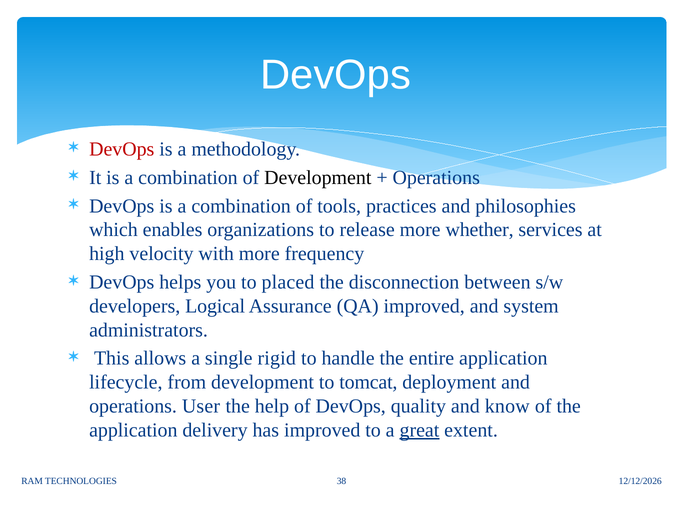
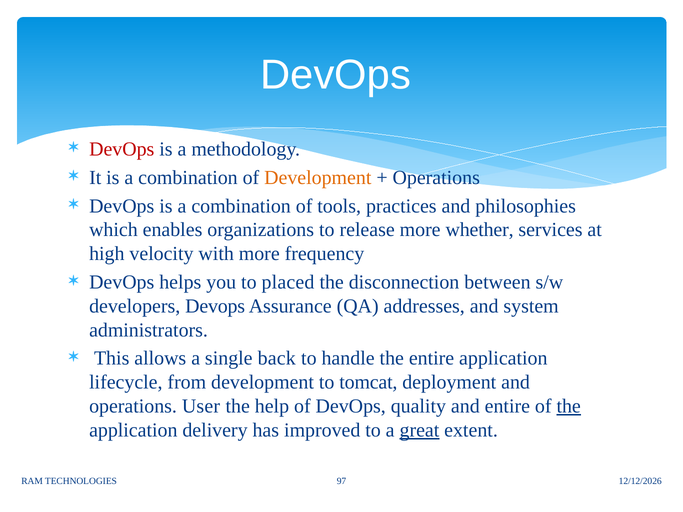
Development colour: black -> orange (318, 178)
developers Logical: Logical -> Devops (215, 306)
QA improved: improved -> addresses (424, 306)
rigid: rigid -> back (277, 359)
and know: know -> entire (507, 406)
the underline: none -> present (569, 406)
38: 38 -> 97 (341, 481)
